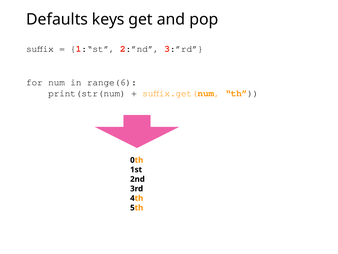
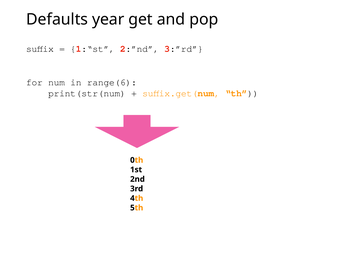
keys: keys -> year (108, 19)
